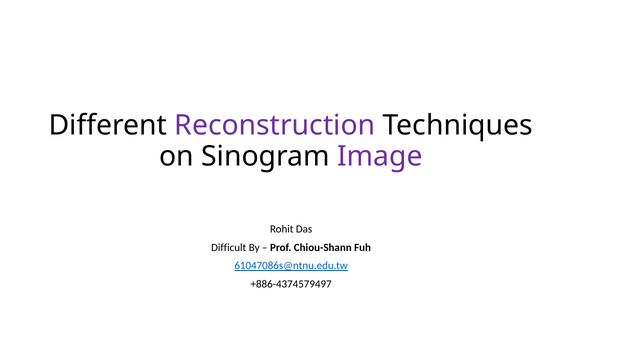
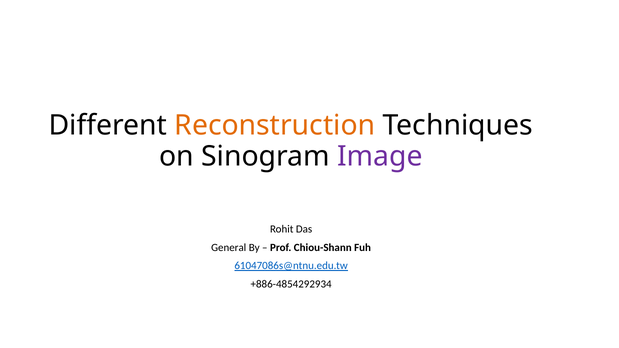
Reconstruction colour: purple -> orange (275, 126)
Difficult: Difficult -> General (229, 248)
+886-4374579497: +886-4374579497 -> +886-4854292934 (291, 284)
